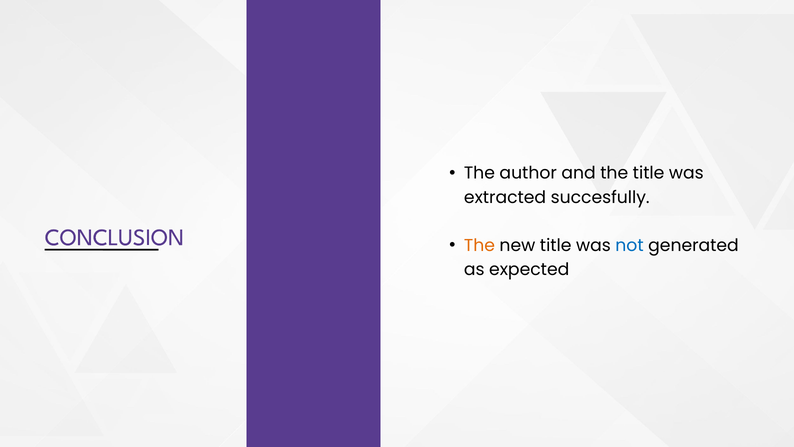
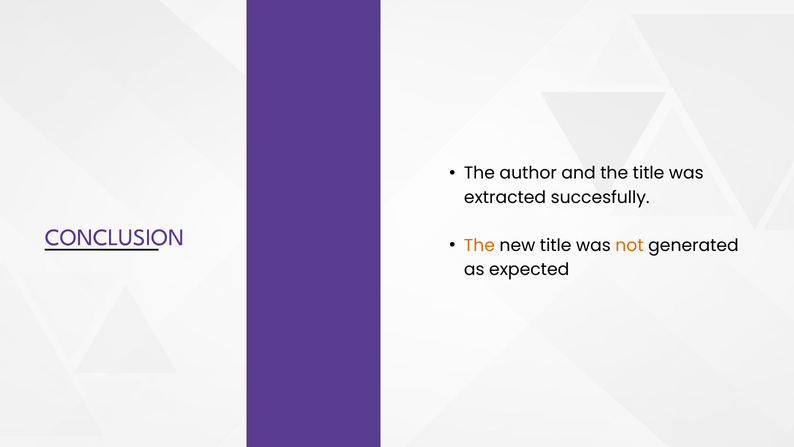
not colour: blue -> orange (630, 245)
